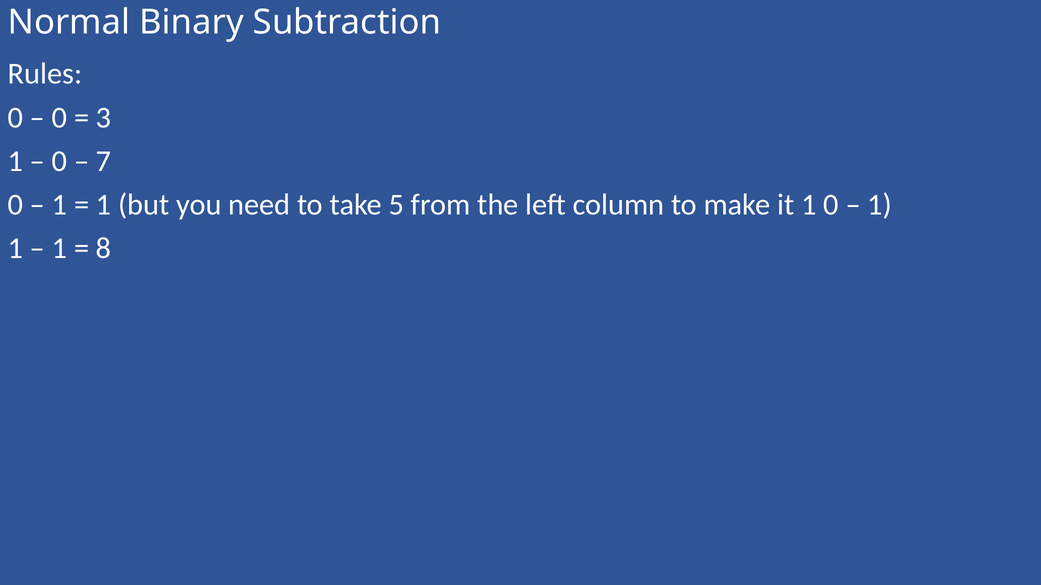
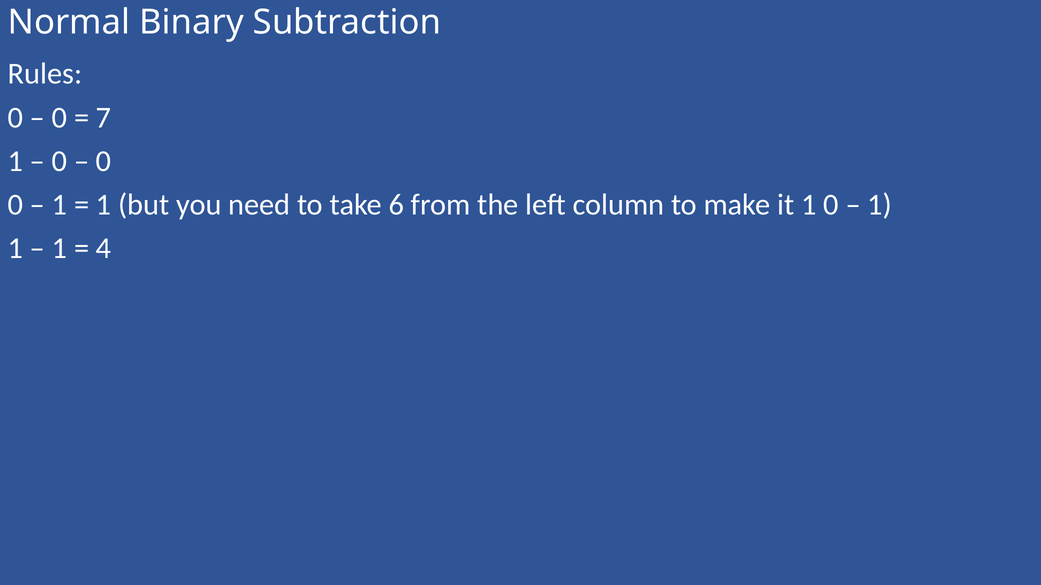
3: 3 -> 7 (104, 118)
7: 7 -> 0 (104, 161)
5: 5 -> 6 (397, 205)
8: 8 -> 4 (104, 249)
